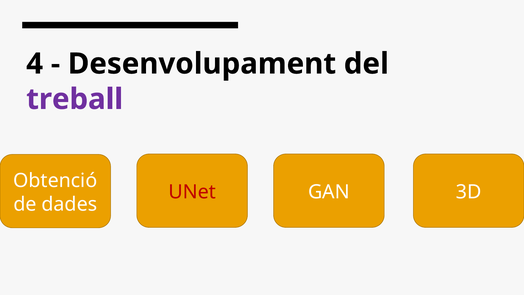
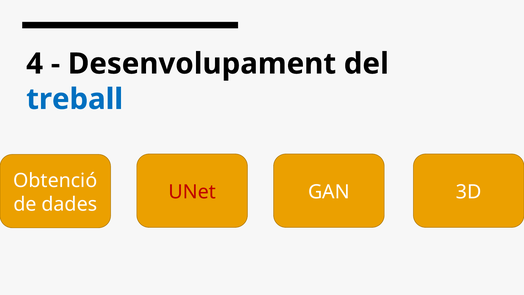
treball colour: purple -> blue (75, 99)
